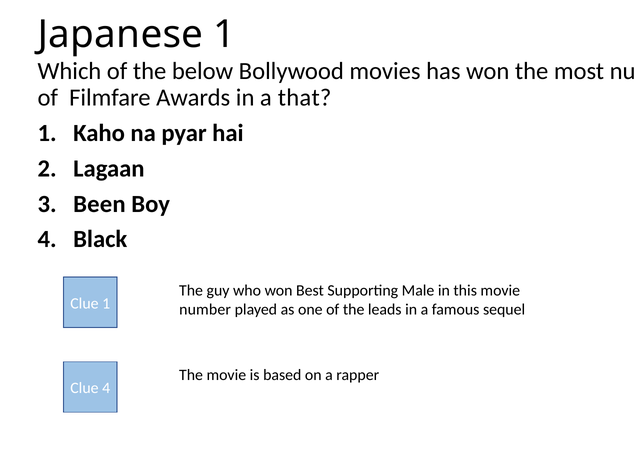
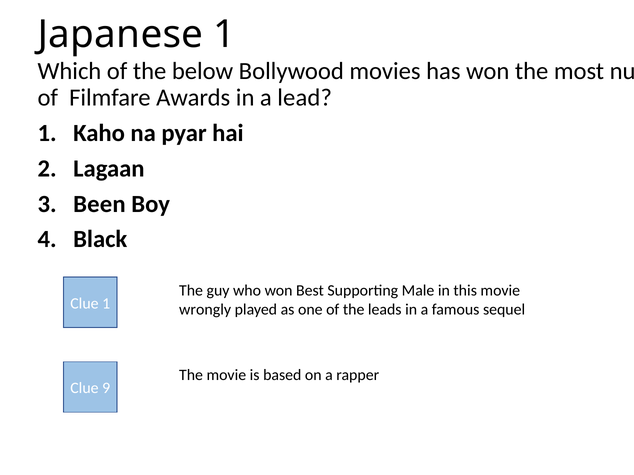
that: that -> lead (305, 98)
number: number -> wrongly (205, 310)
Clue 4: 4 -> 9 (106, 389)
